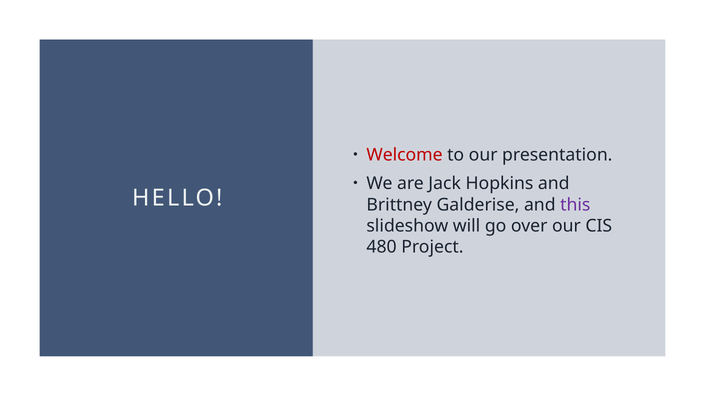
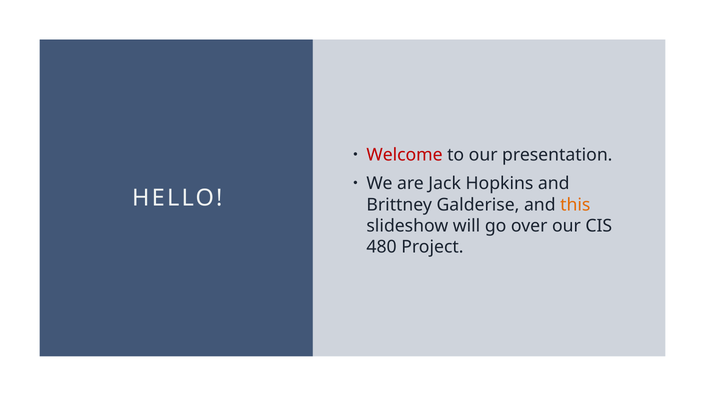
this colour: purple -> orange (575, 205)
